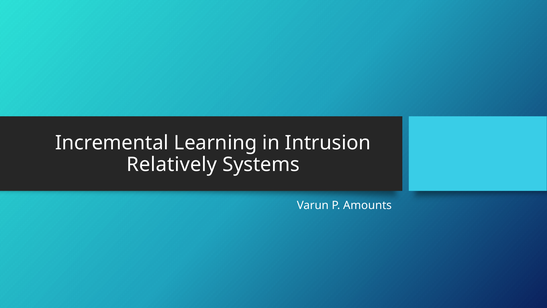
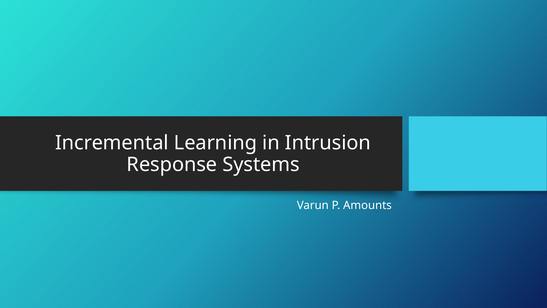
Relatively: Relatively -> Response (172, 164)
